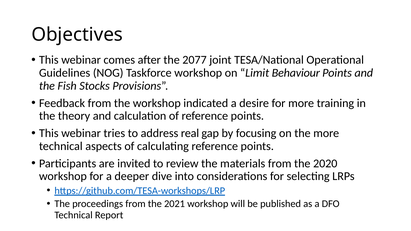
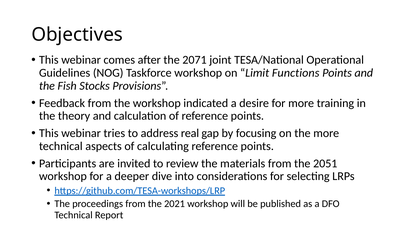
2077: 2077 -> 2071 (195, 60)
Behaviour: Behaviour -> Functions (296, 73)
2020: 2020 -> 2051 (325, 164)
